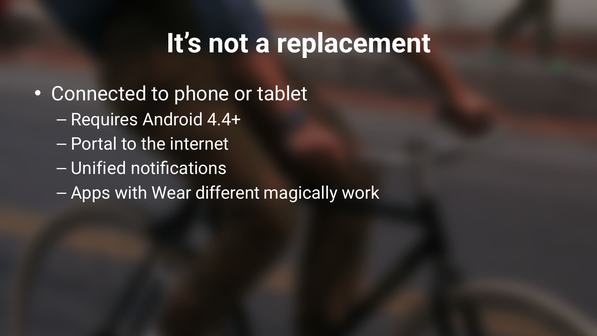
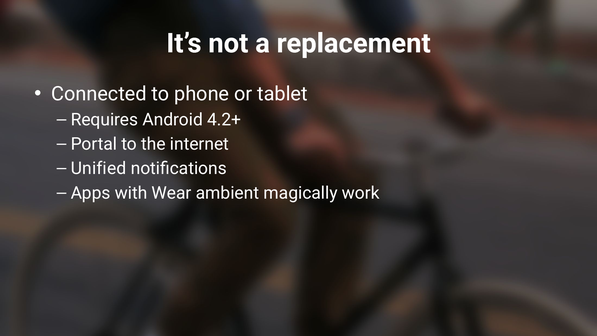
4.4+: 4.4+ -> 4.2+ (224, 120)
different: different -> ambient (227, 193)
